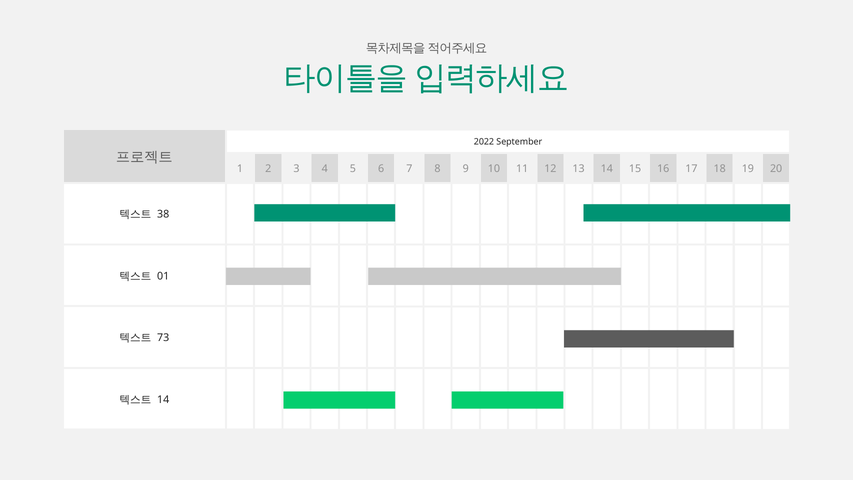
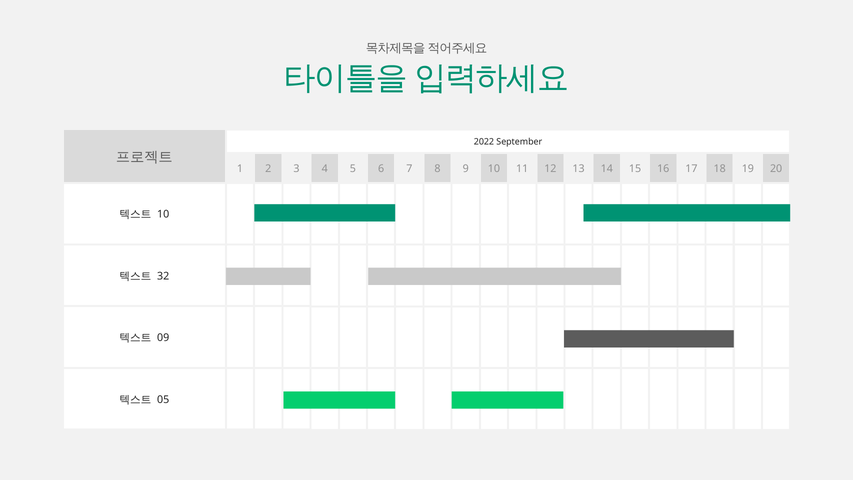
38: 38 -> 10 (163, 214)
01: 01 -> 32 (163, 276)
73: 73 -> 09 (163, 338)
14: 14 -> 05 (163, 399)
